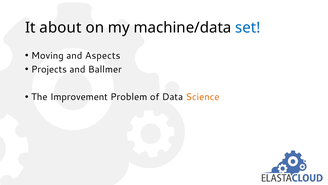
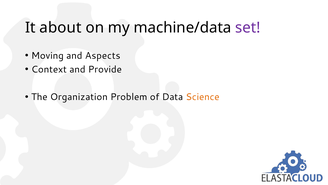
set colour: blue -> purple (248, 28)
Projects: Projects -> Context (49, 69)
Ballmer: Ballmer -> Provide (105, 69)
Improvement: Improvement -> Organization (79, 97)
